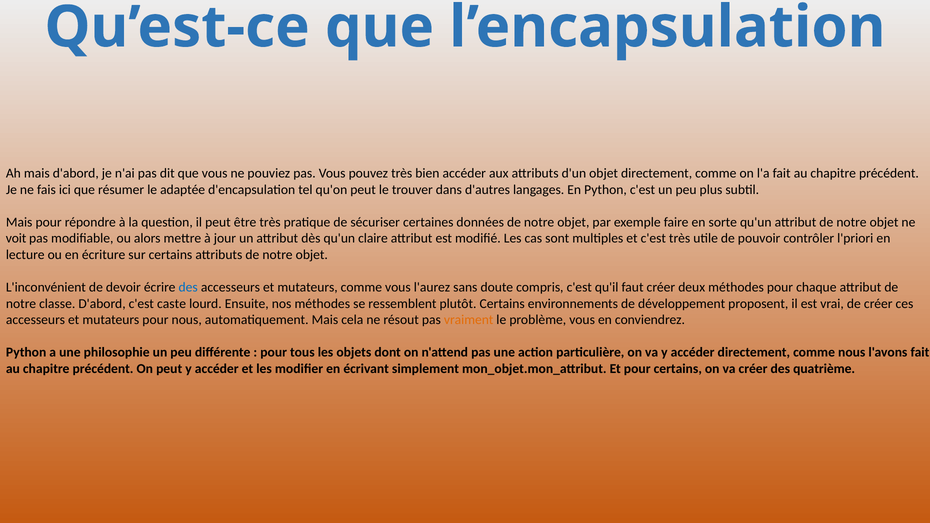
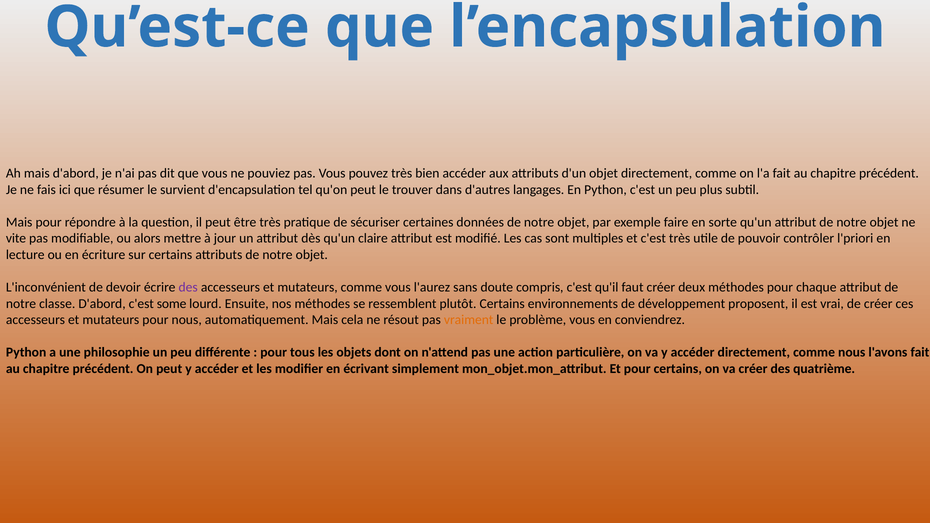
adaptée: adaptée -> survient (183, 190)
voit: voit -> vite (16, 238)
des colour: blue -> purple (188, 287)
caste: caste -> some (172, 304)
